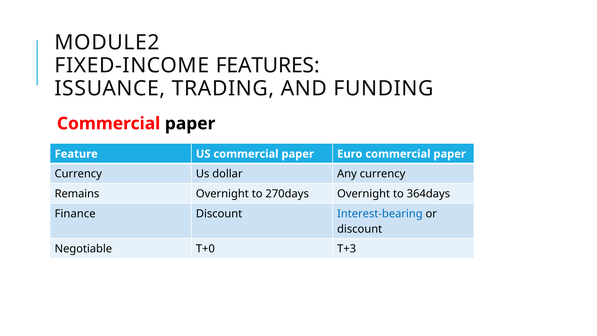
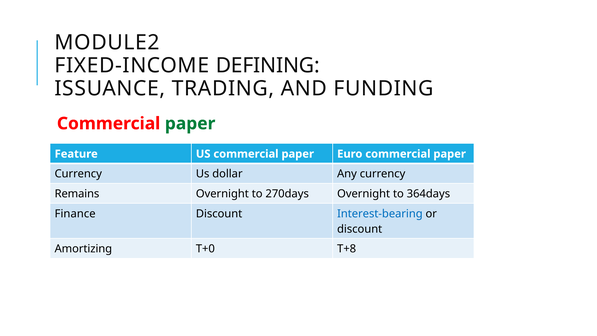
FEATURES: FEATURES -> DEFINING (268, 65)
paper colour: black -> green (190, 123)
Negotiable: Negotiable -> Amortizing (83, 249)
T+3: T+3 -> T+8 (347, 249)
